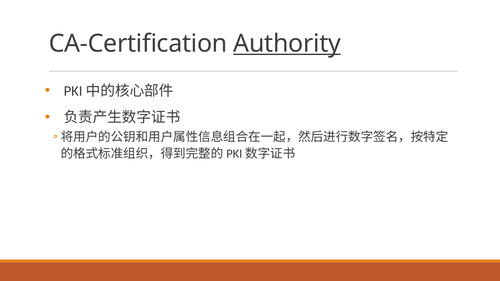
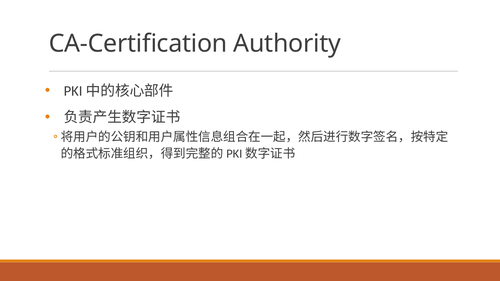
Authority underline: present -> none (287, 44)
